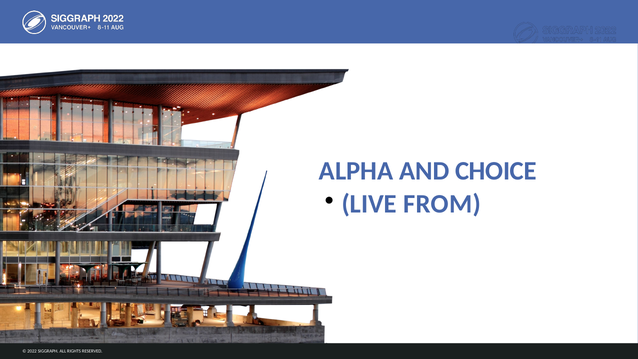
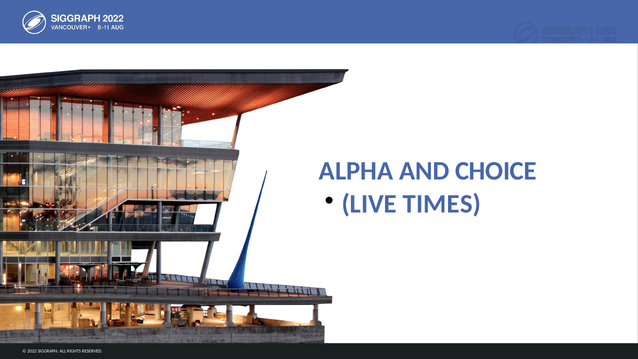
FROM: FROM -> TIMES (442, 204)
